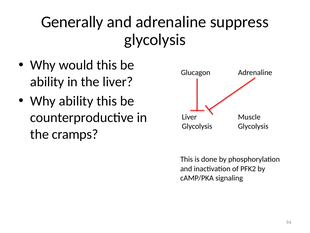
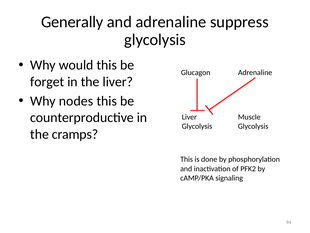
ability: ability -> forget (47, 82)
Why ability: ability -> nodes (76, 101)
